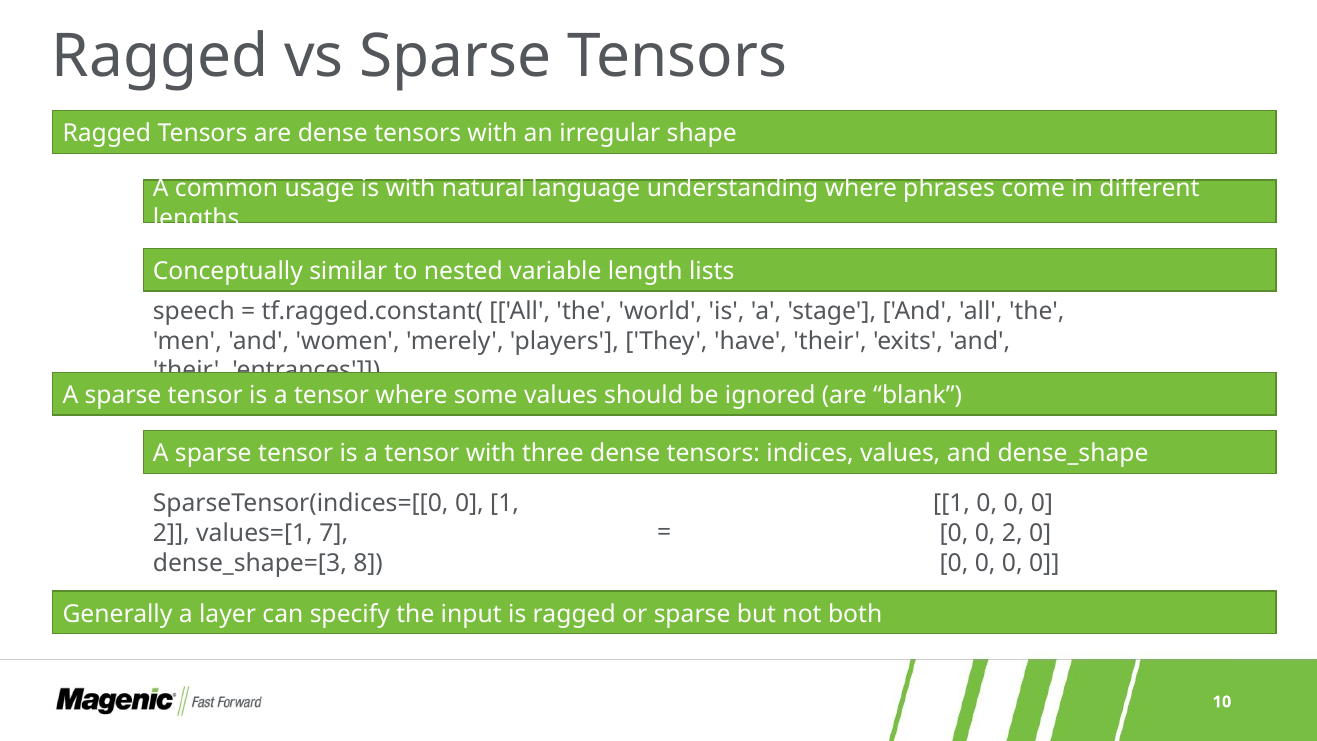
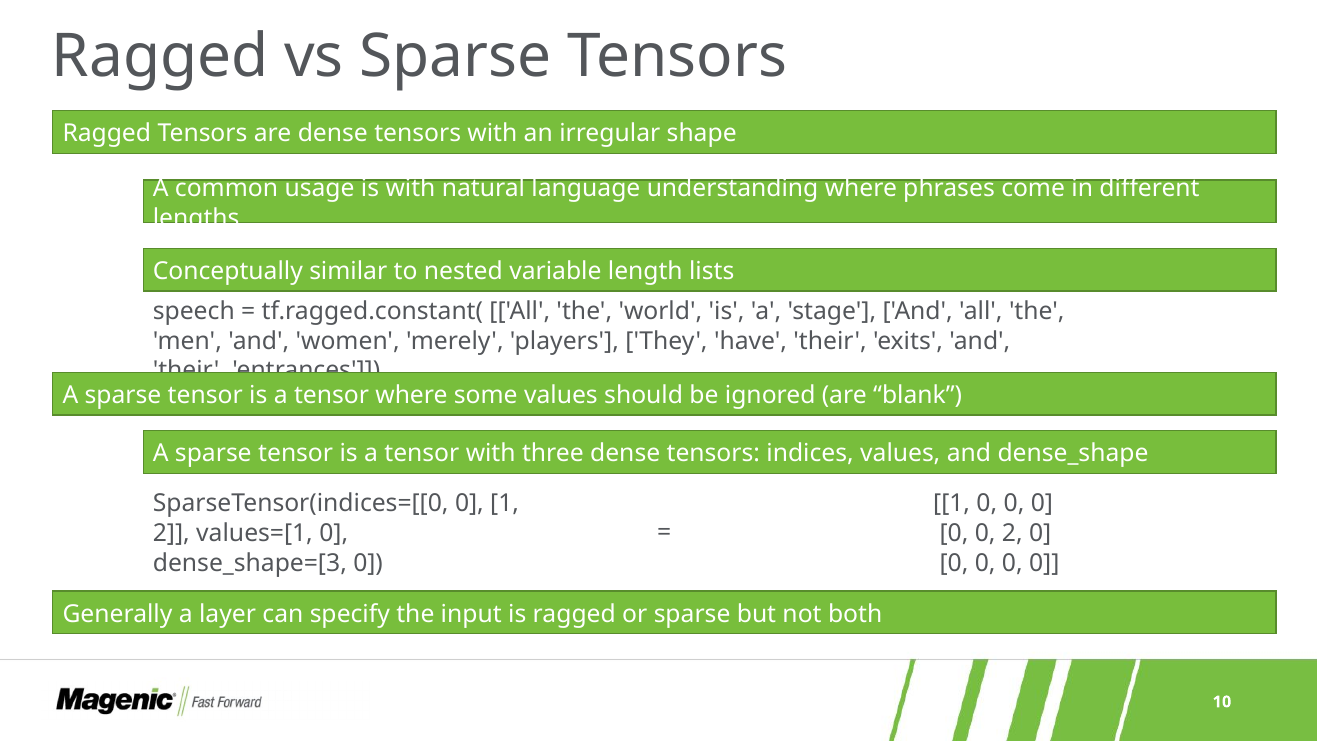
values=[1 7: 7 -> 0 (334, 533)
dense_shape=[3 8: 8 -> 0 (368, 563)
